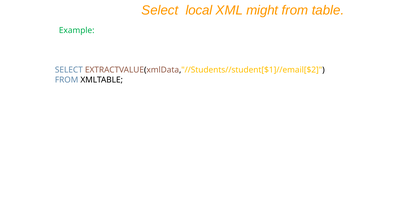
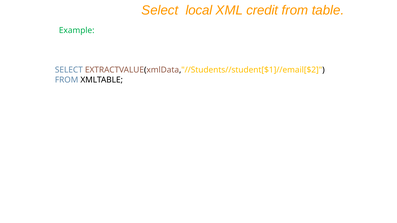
might: might -> credit (262, 10)
